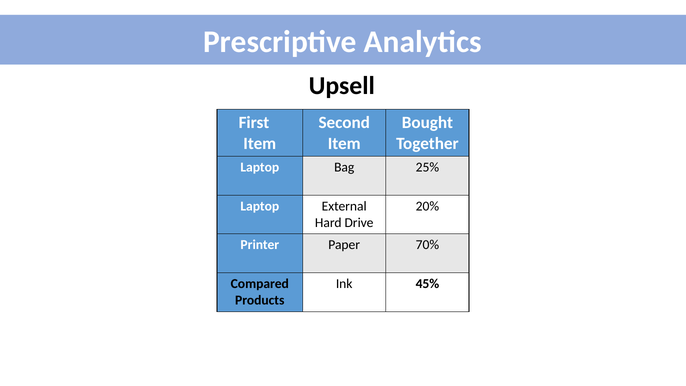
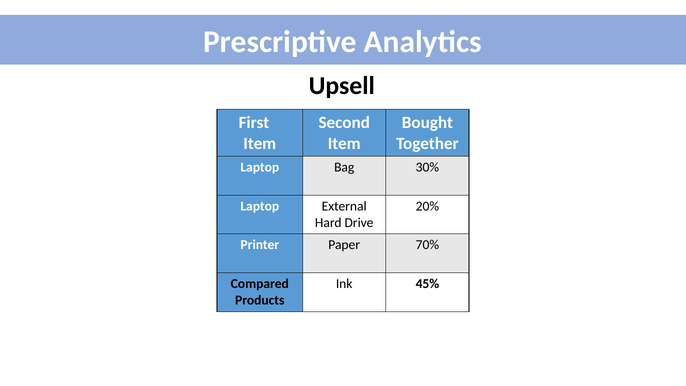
25%: 25% -> 30% (427, 167)
